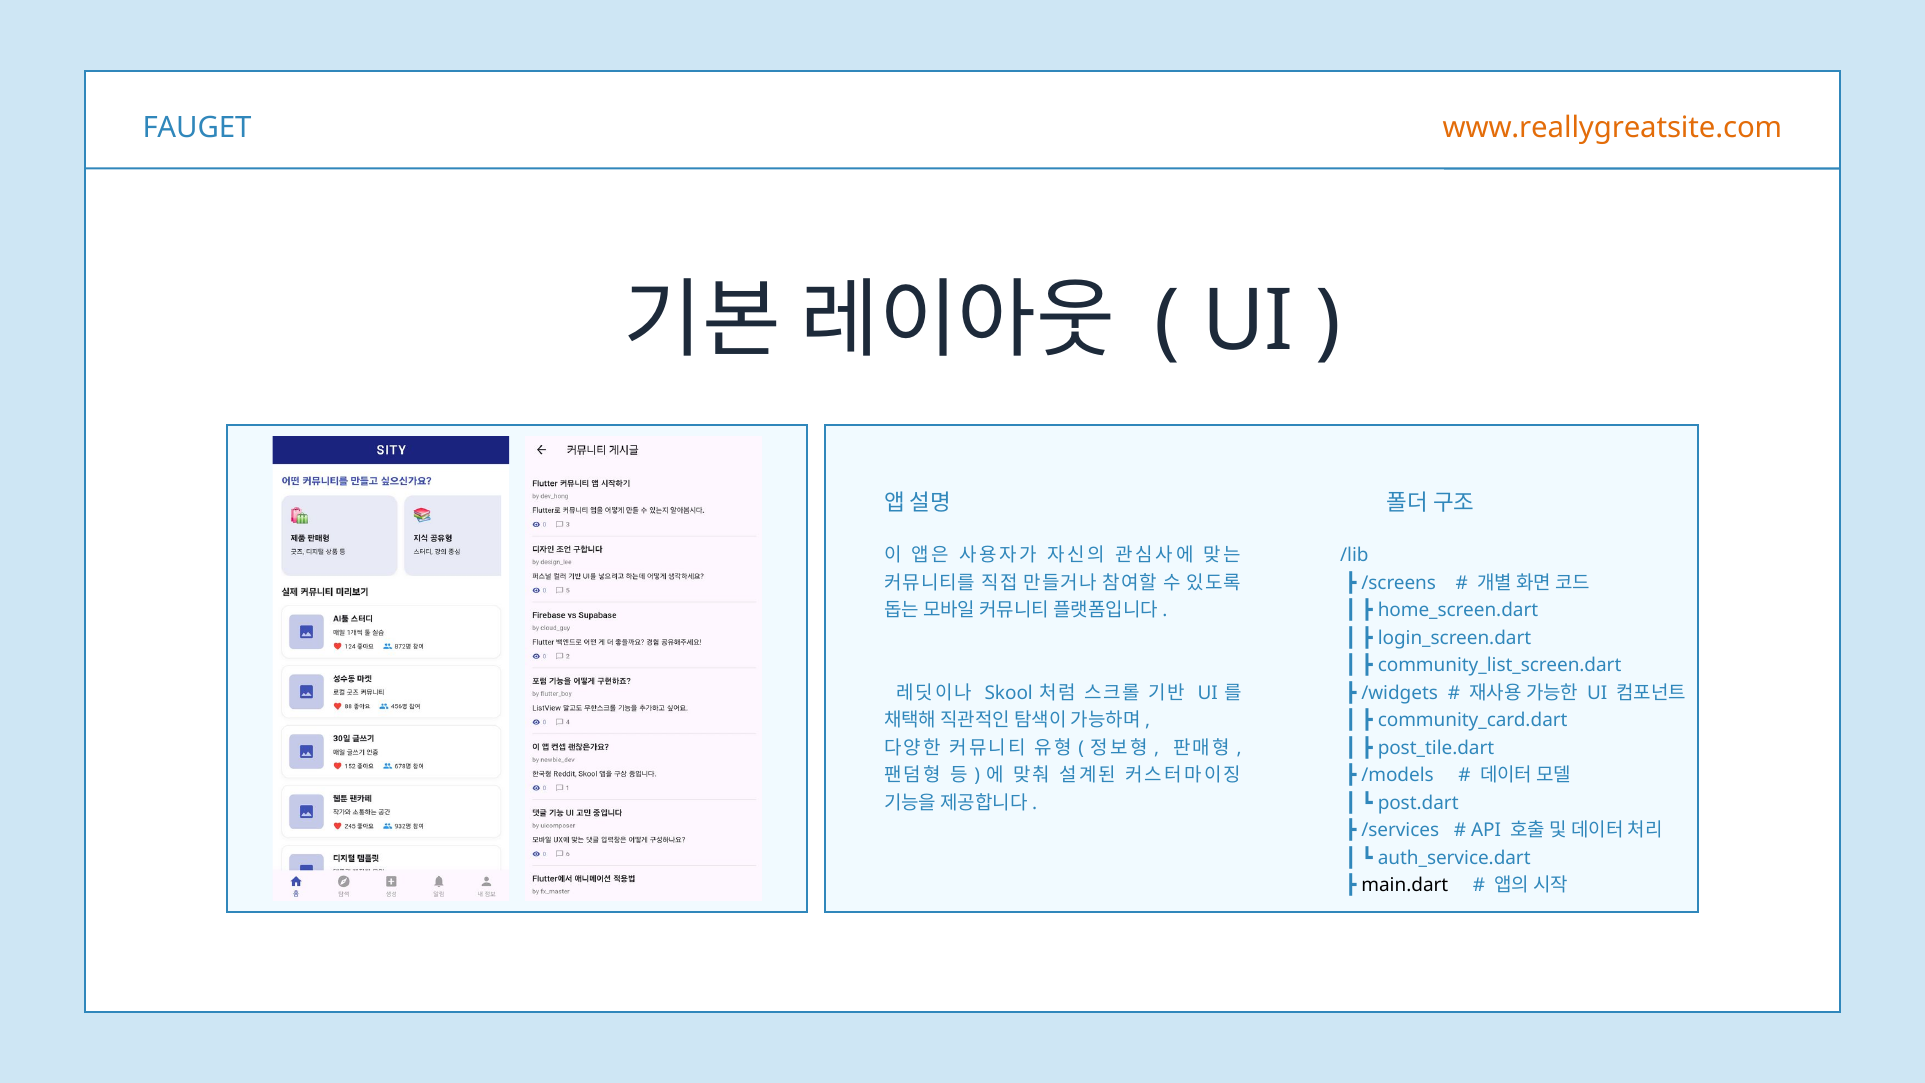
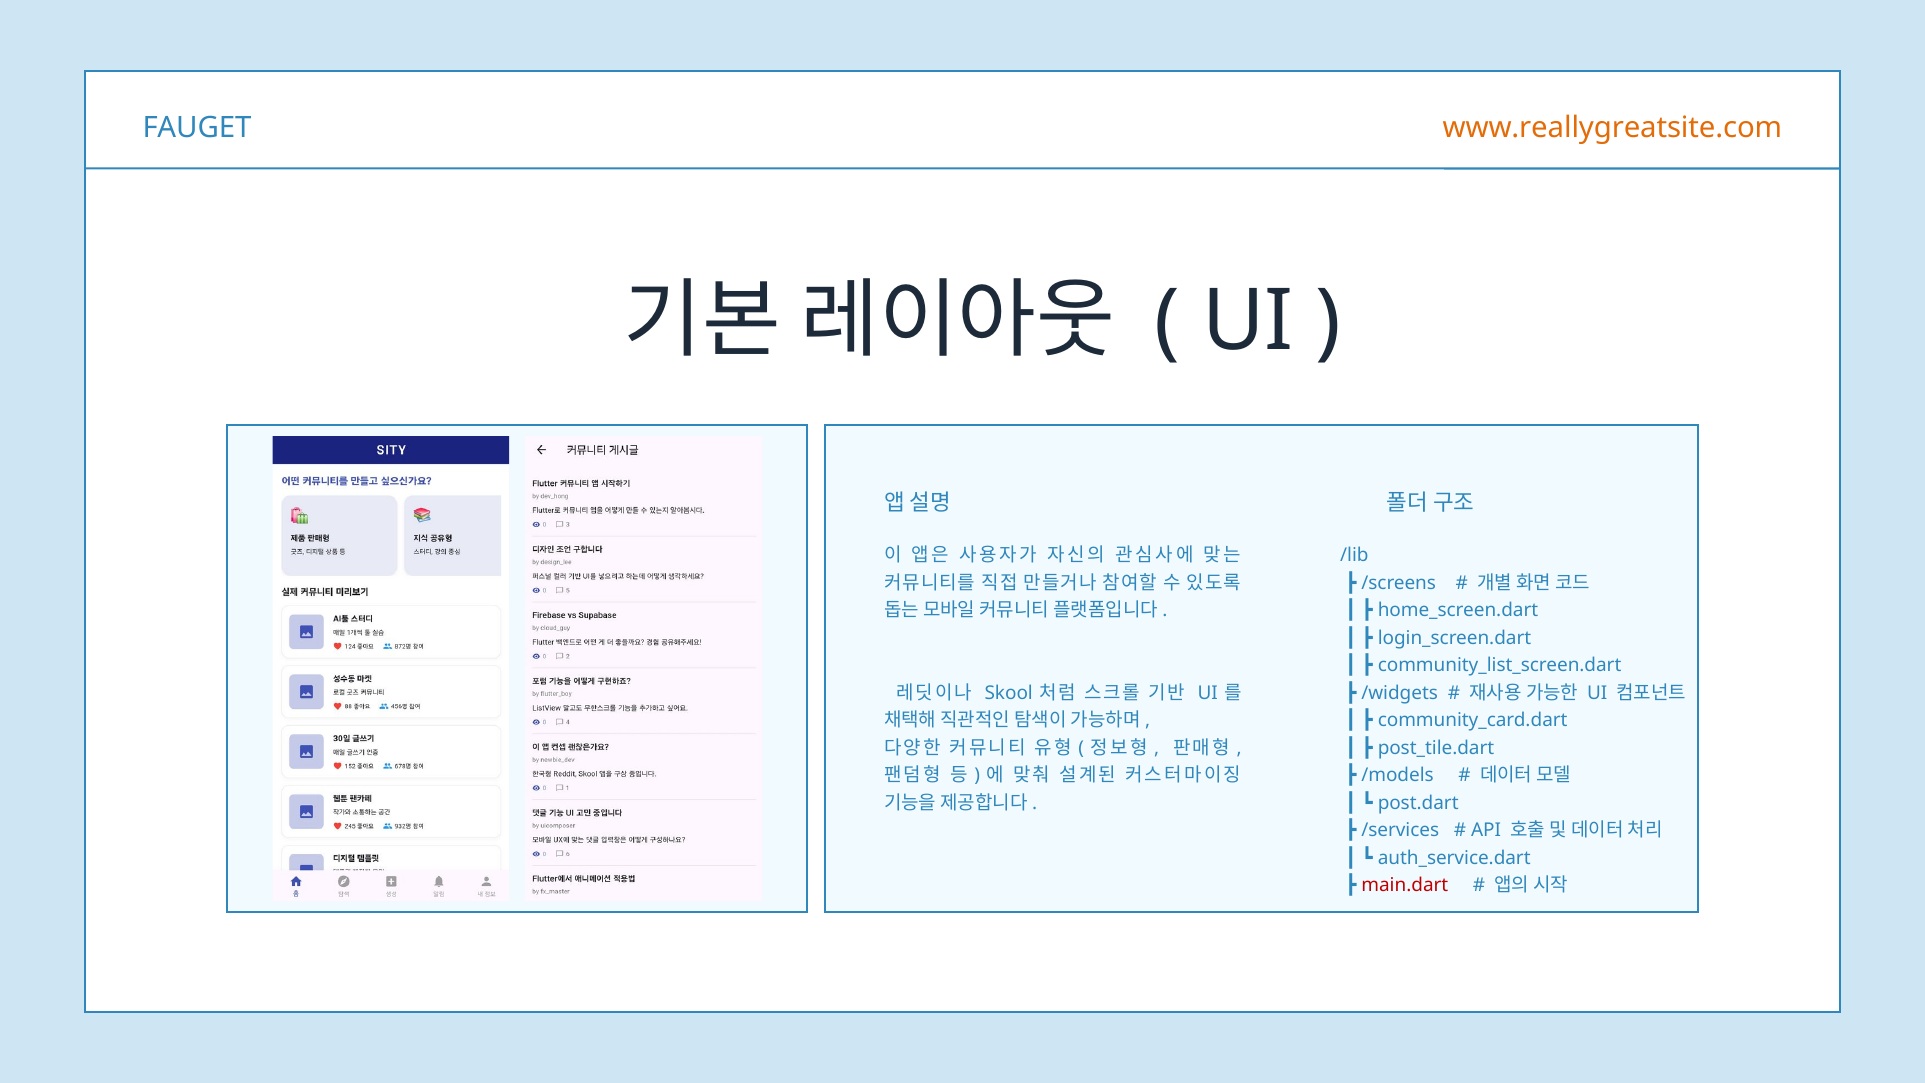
main.dart colour: black -> red (1405, 885)
